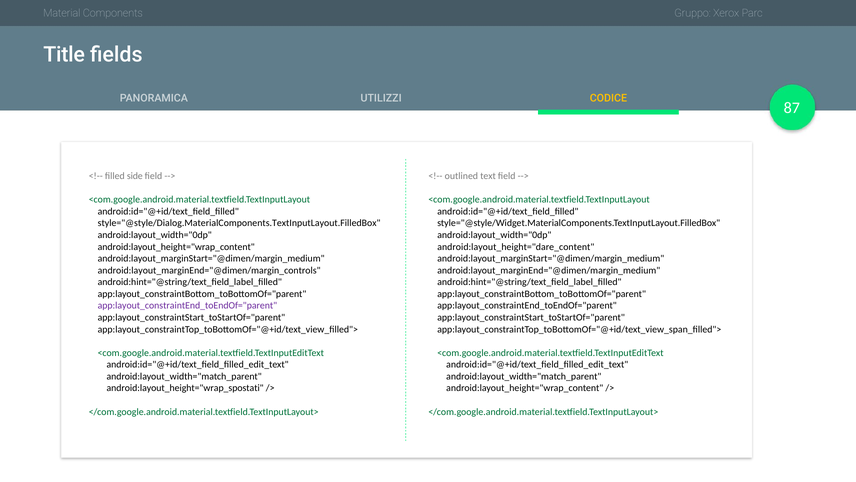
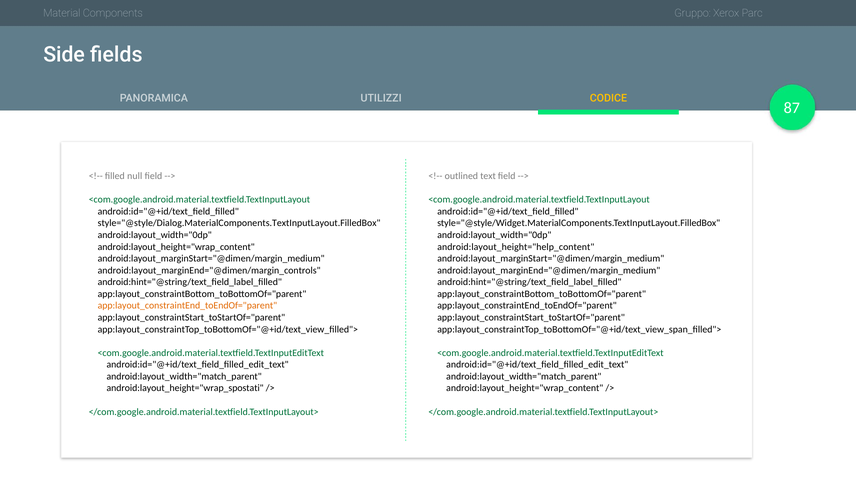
Title: Title -> Side (64, 55)
side: side -> null (135, 176)
android:layout_height="dare_content: android:layout_height="dare_content -> android:layout_height="help_content (516, 247)
app:layout_constraintEnd_toEndOf="parent colour: purple -> orange (187, 305)
